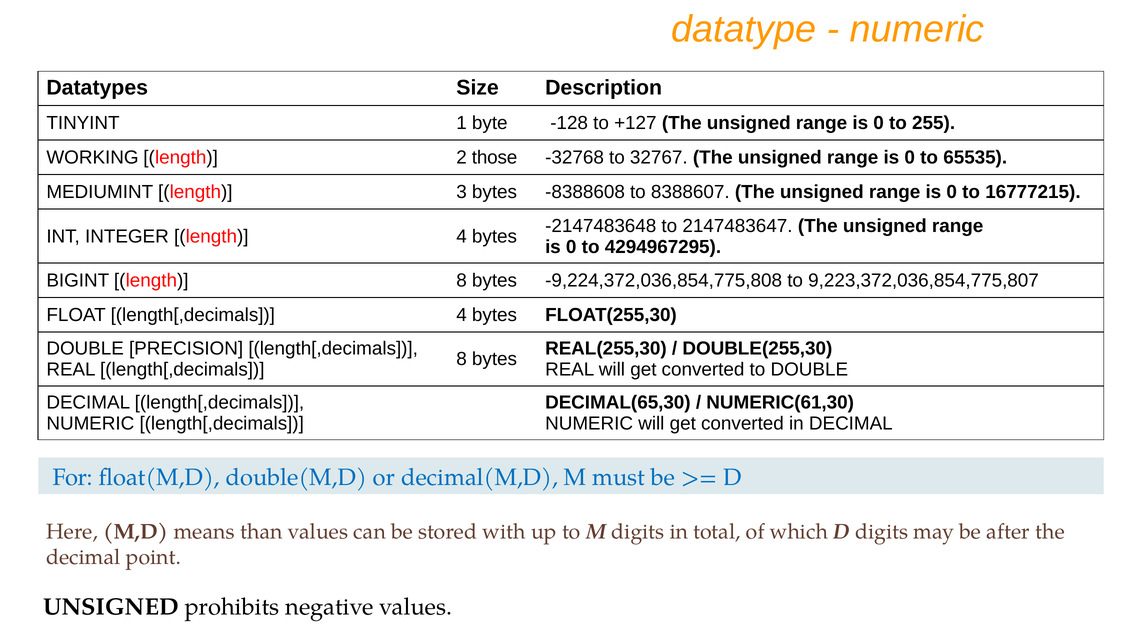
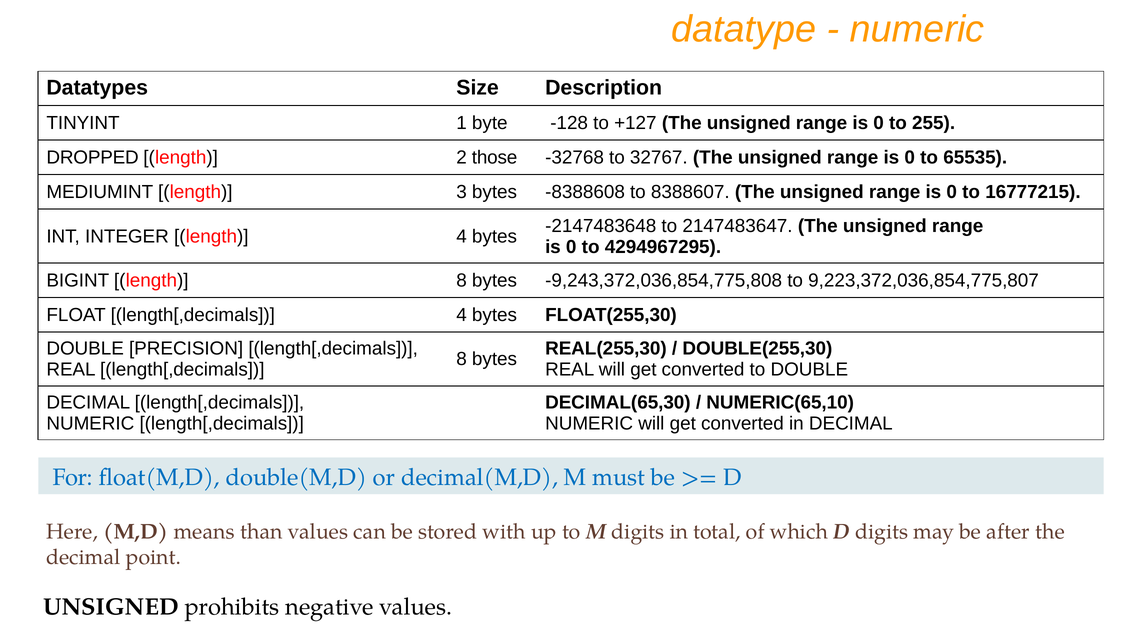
WORKING: WORKING -> DROPPED (93, 158)
-9,224,372,036,854,775,808: -9,224,372,036,854,775,808 -> -9,243,372,036,854,775,808 (664, 281)
NUMERIC(61,30: NUMERIC(61,30 -> NUMERIC(65,10 (780, 403)
